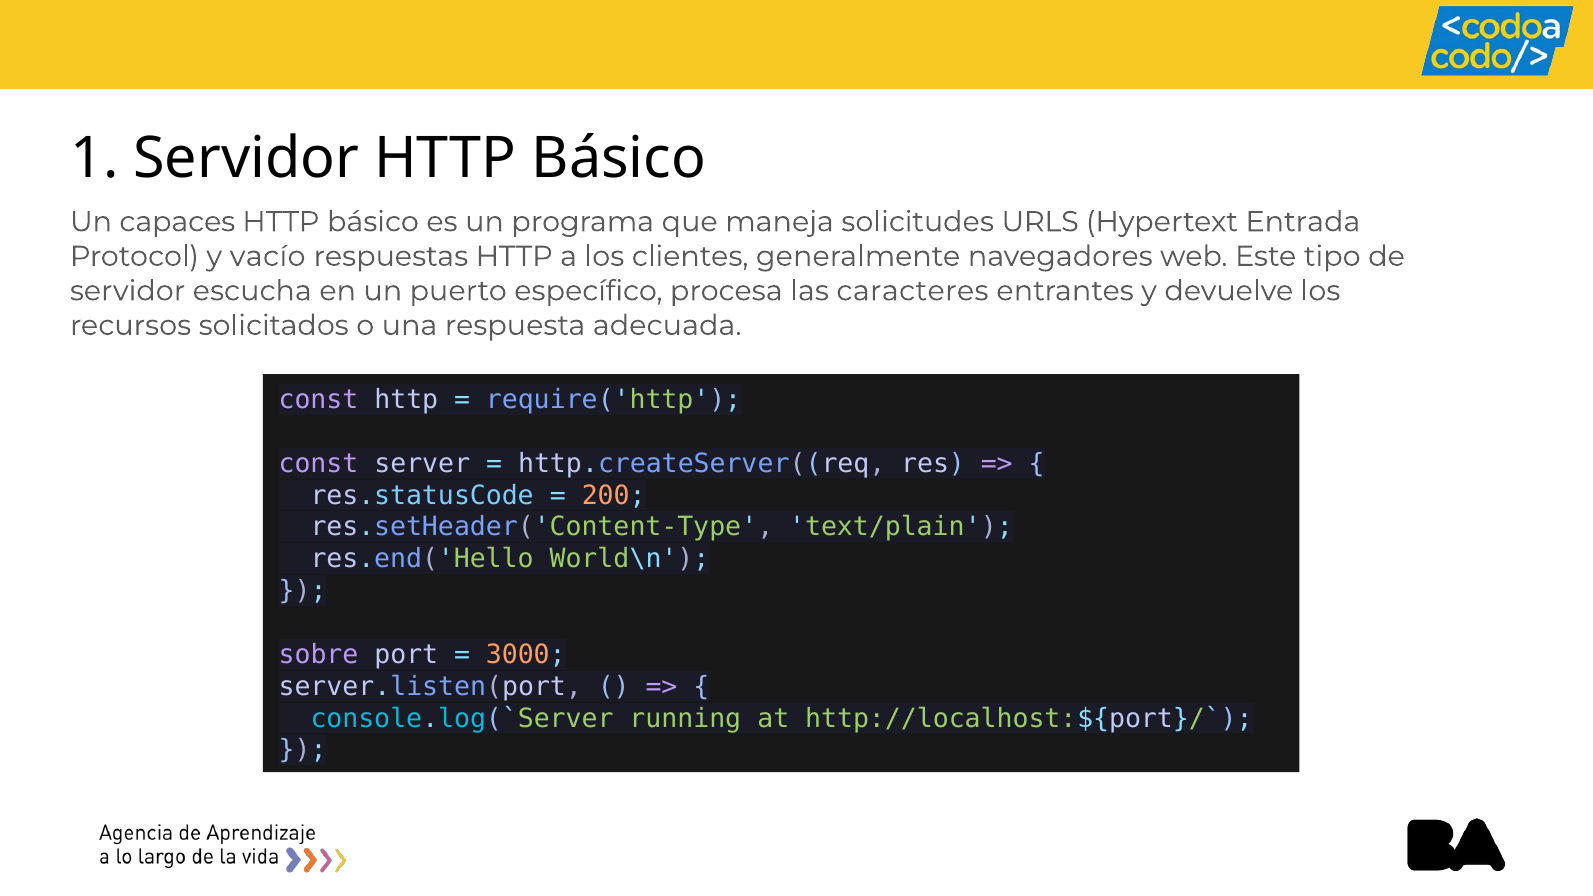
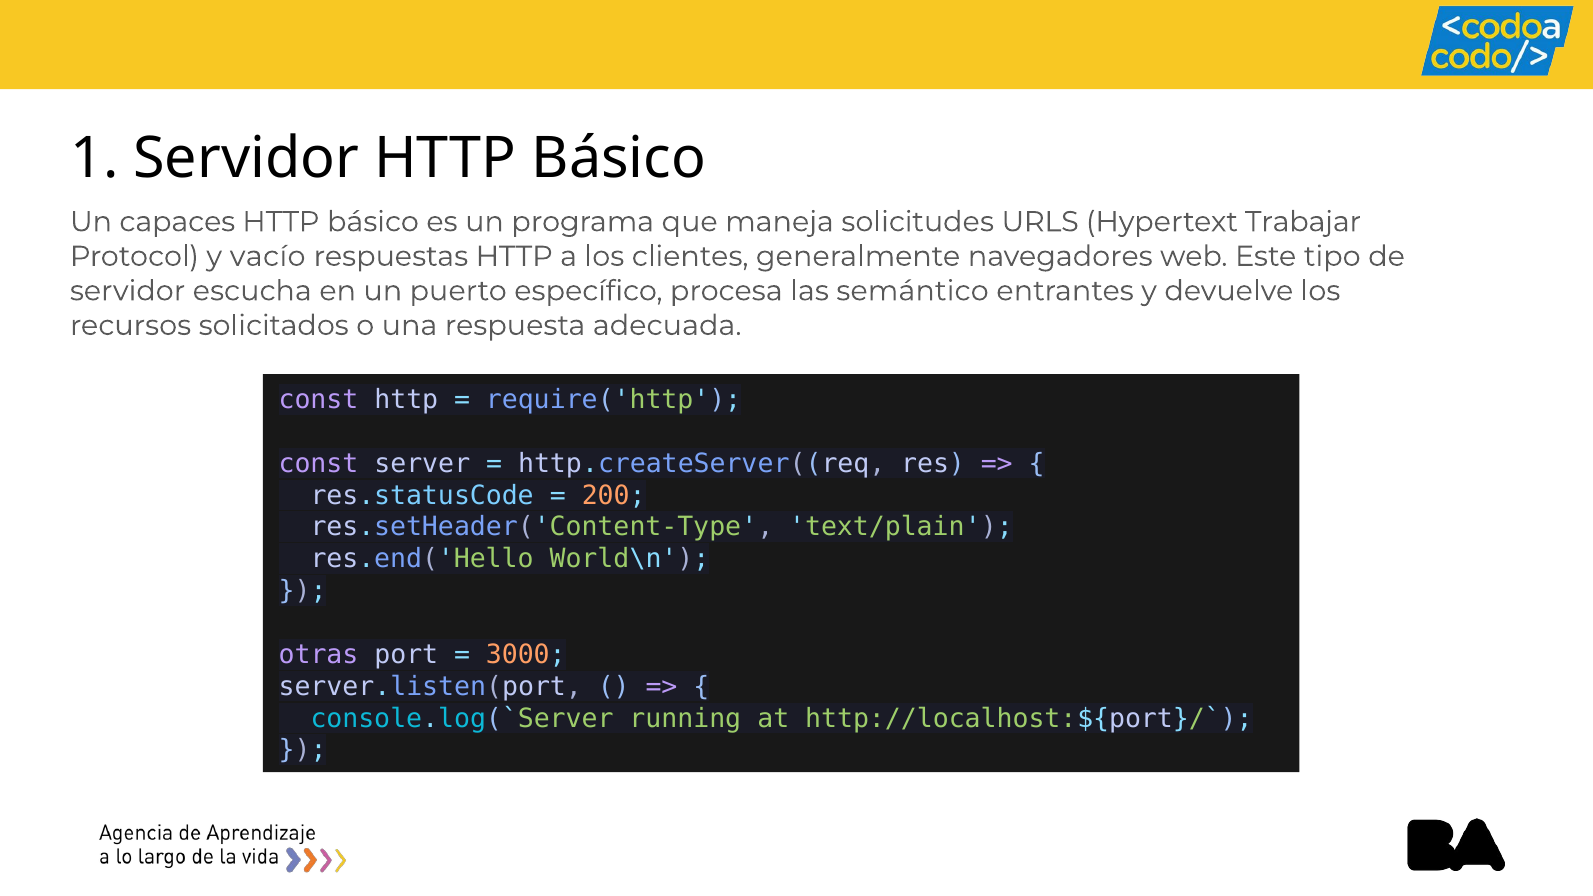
Entrada: Entrada -> Trabajar (1303, 222)
caracteres: caracteres -> semántico (913, 291)
sobre: sobre -> otras (318, 655)
